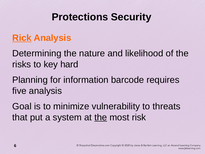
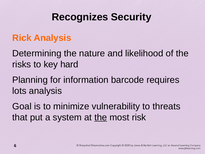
Protections: Protections -> Recognizes (80, 17)
Rick underline: present -> none (22, 38)
five: five -> lots (19, 91)
